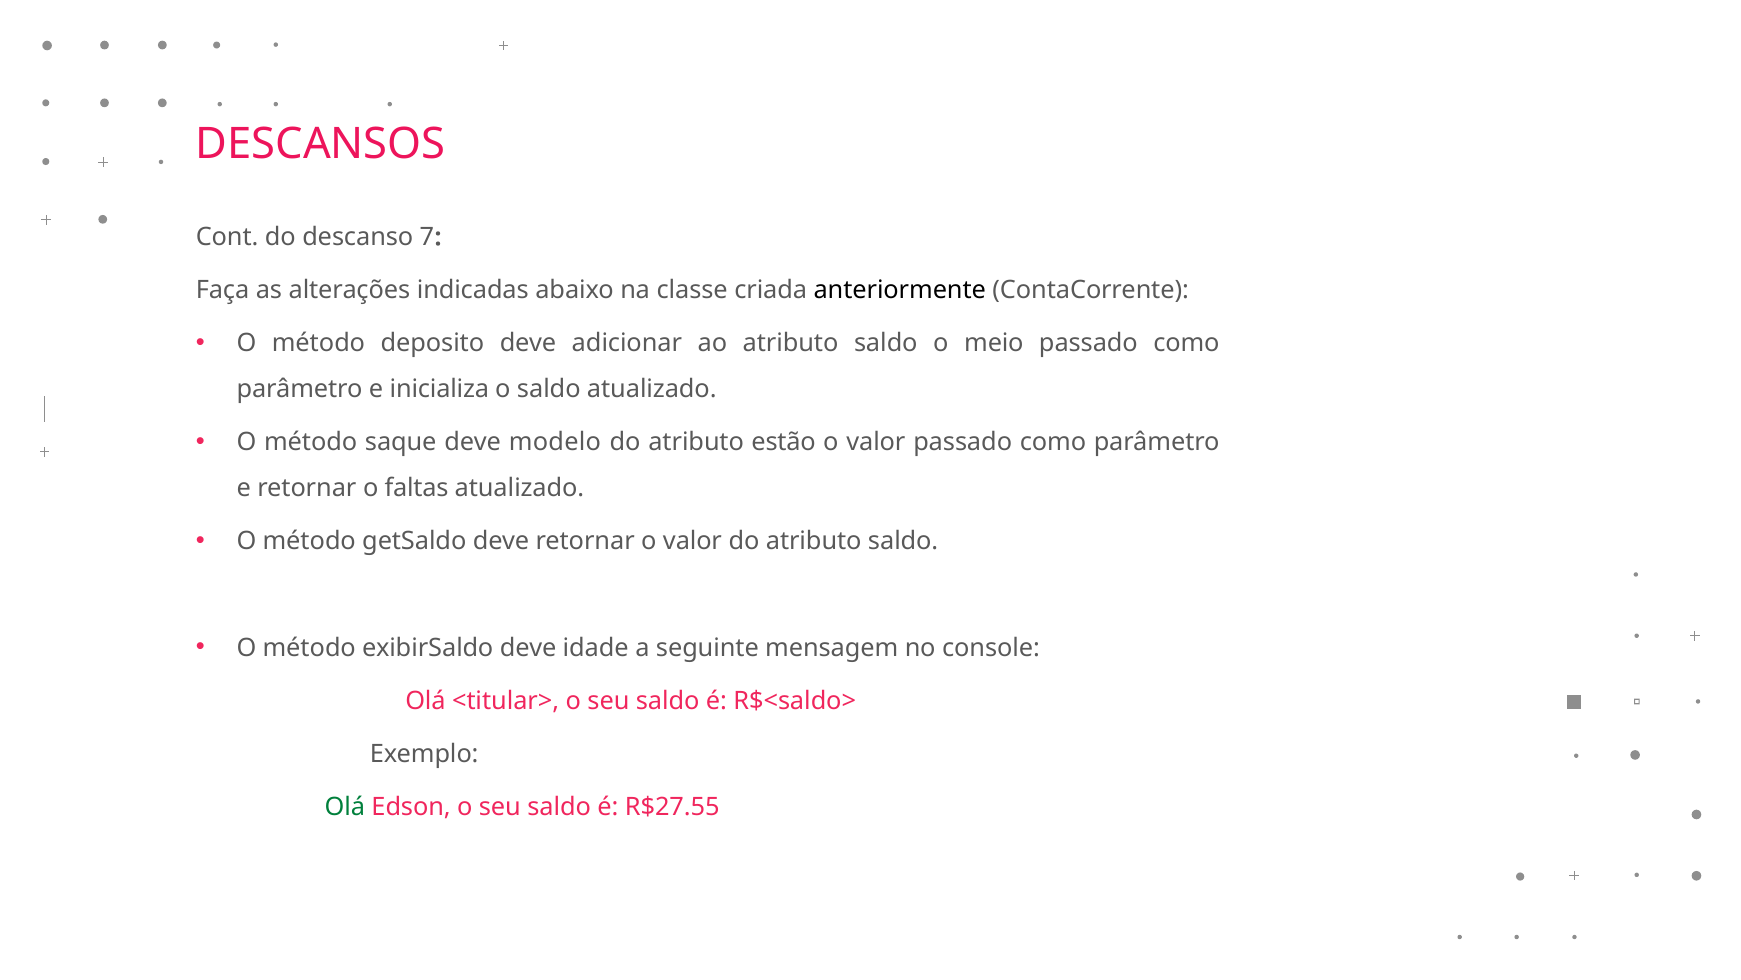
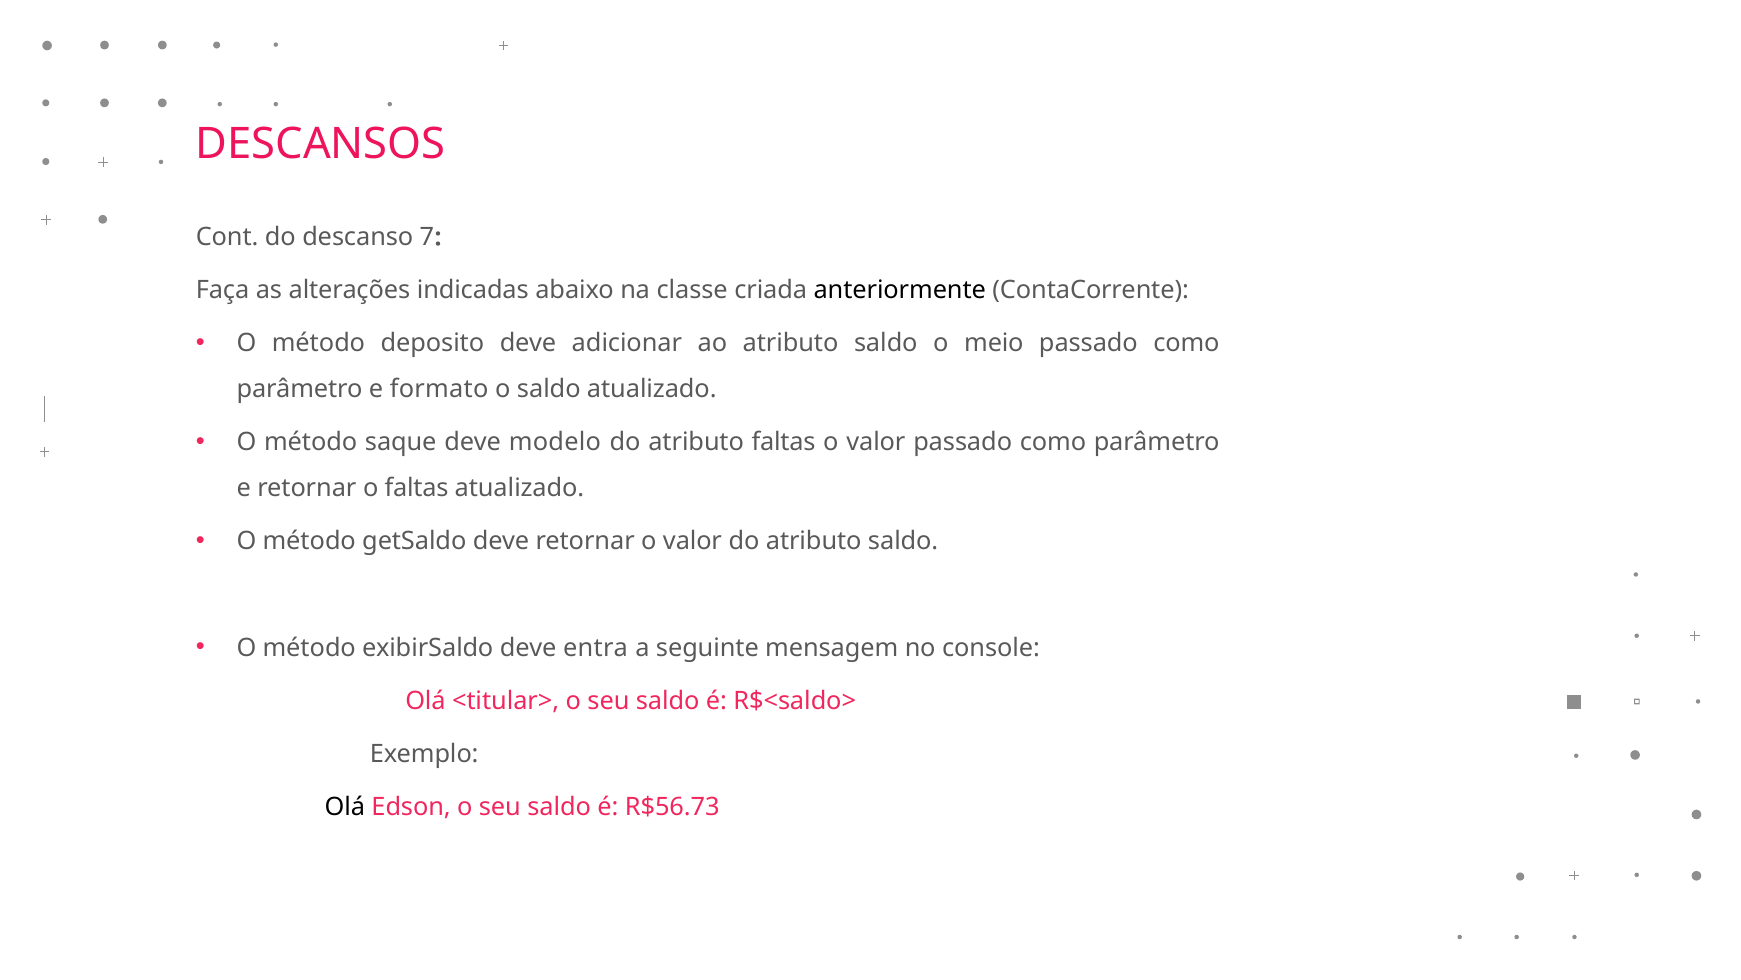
inicializa: inicializa -> formato (439, 389)
atributo estão: estão -> faltas (784, 443)
idade: idade -> entra (596, 648)
Olá colour: green -> black (345, 808)
R$27.55: R$27.55 -> R$56.73 (672, 808)
